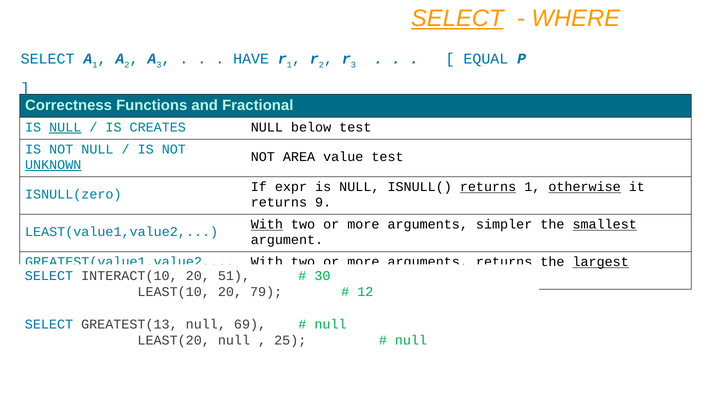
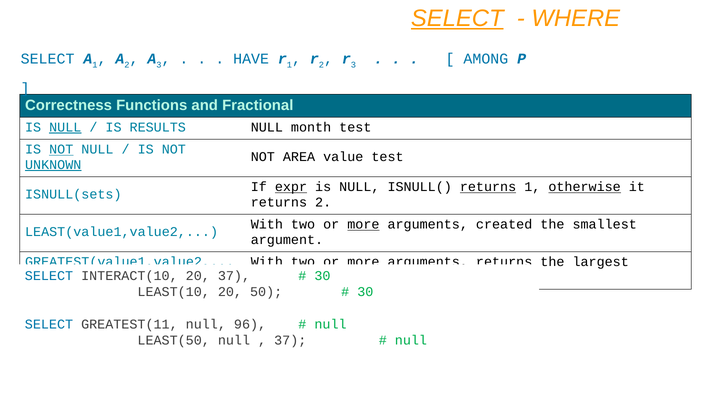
EQUAL: EQUAL -> AMONG (486, 59)
CREATES: CREATES -> RESULTS (158, 127)
below: below -> month (311, 127)
NOT underline: none -> present (61, 149)
expr underline: none -> present (291, 187)
ISNULL(zero: ISNULL(zero -> ISNULL(sets (73, 195)
returns 9: 9 -> 2 (323, 202)
With underline: present -> none (267, 225)
more underline: none -> present (363, 225)
simpler: simpler -> created (504, 225)
smallest underline: present -> none (605, 225)
largest underline: present -> none (601, 262)
20 51: 51 -> 37 (234, 276)
79: 79 -> 50 (266, 292)
12: 12 -> 30 (365, 292)
GREATEST(13: GREATEST(13 -> GREATEST(11 (129, 324)
69: 69 -> 96 (250, 324)
LEAST(20: LEAST(20 -> LEAST(50 (174, 340)
25: 25 -> 37 (290, 340)
